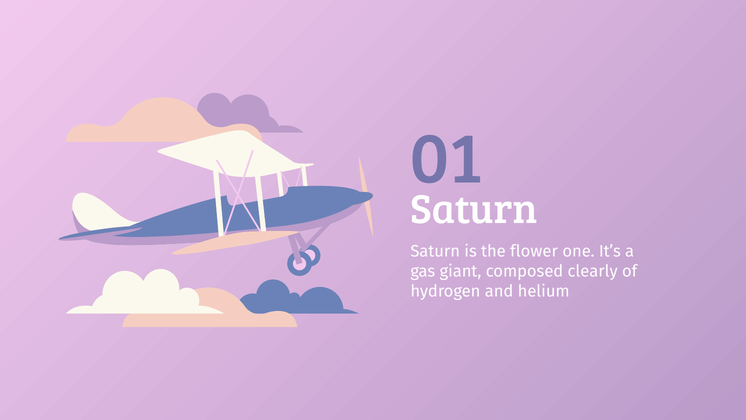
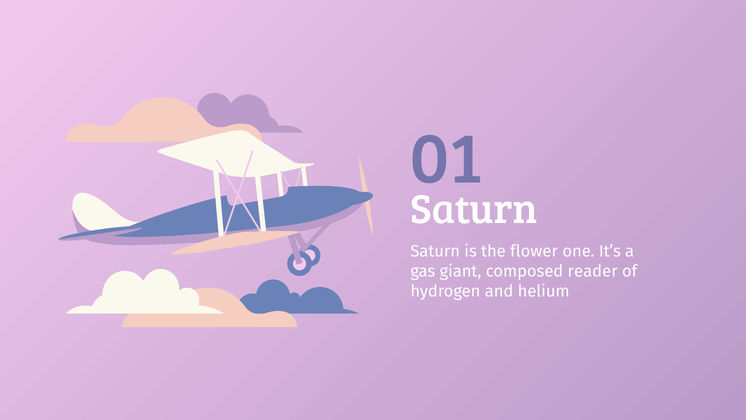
clearly: clearly -> reader (593, 271)
